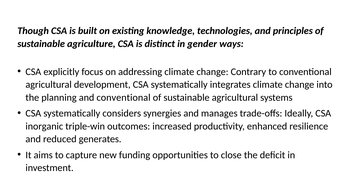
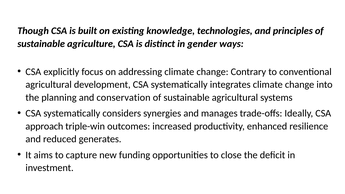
and conventional: conventional -> conservation (123, 98)
inorganic: inorganic -> approach (44, 126)
